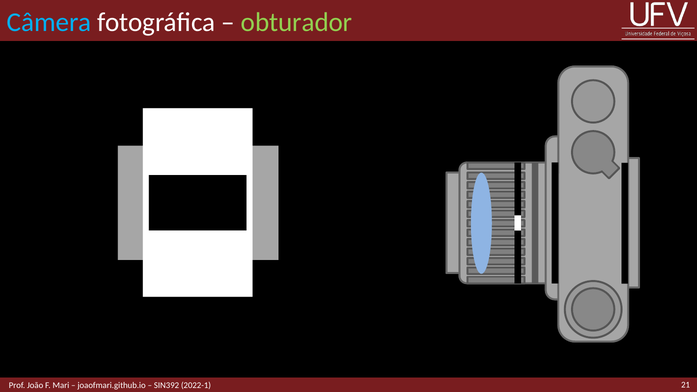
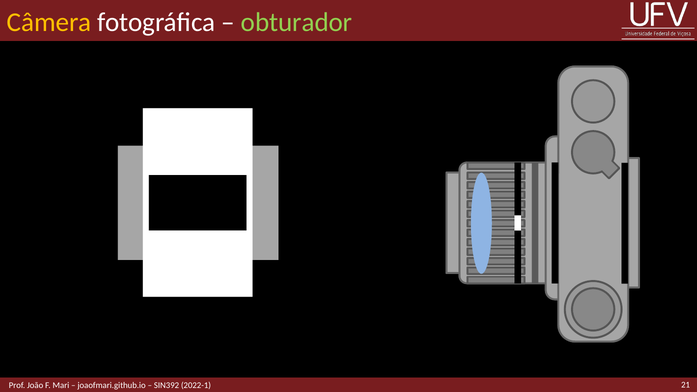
Câmera colour: light blue -> yellow (49, 22)
